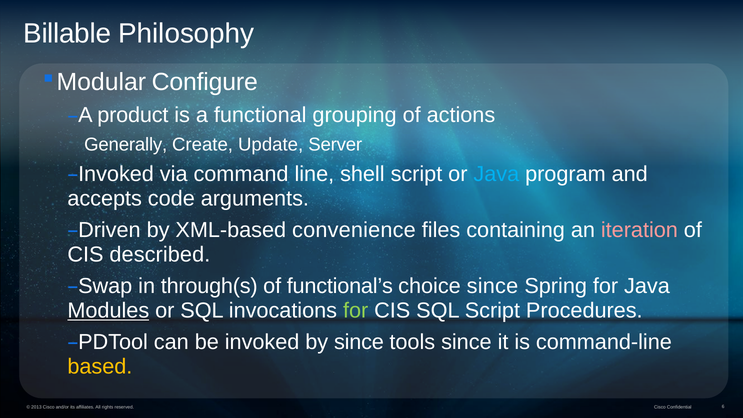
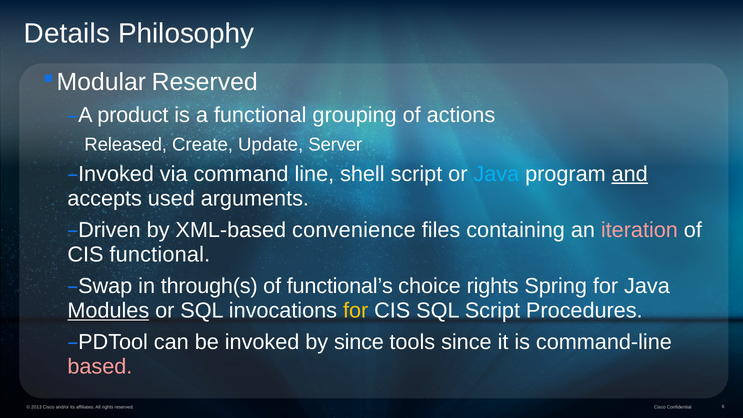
Billable: Billable -> Details (67, 34)
Configure: Configure -> Reserved (205, 82)
Generally: Generally -> Released (126, 145)
and underline: none -> present (630, 174)
code: code -> used (171, 199)
CIS described: described -> functional (160, 255)
choice since: since -> rights (493, 286)
for colour: light green -> yellow (356, 311)
based colour: yellow -> pink (100, 367)
